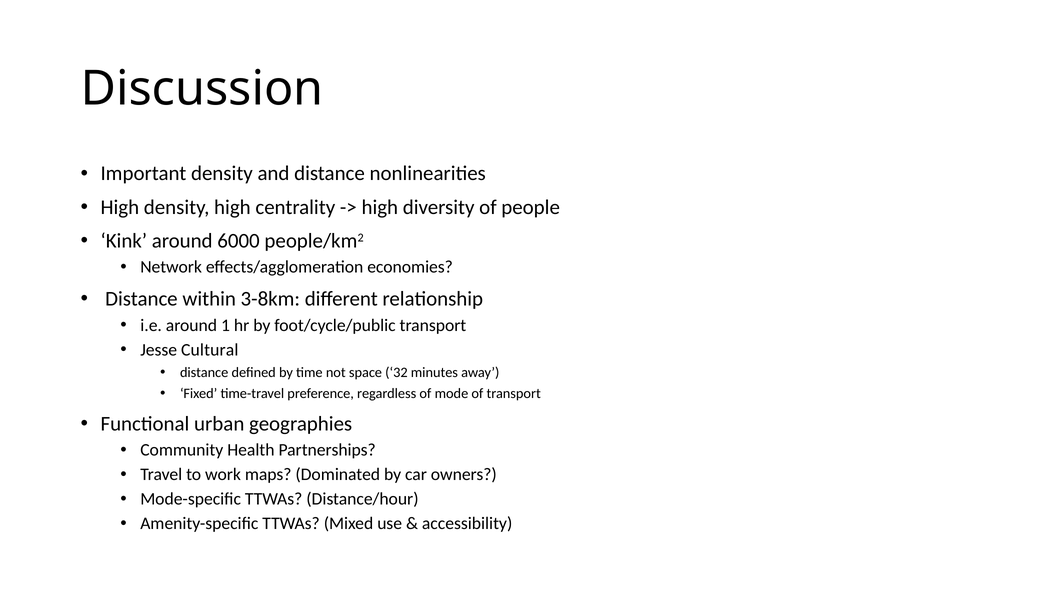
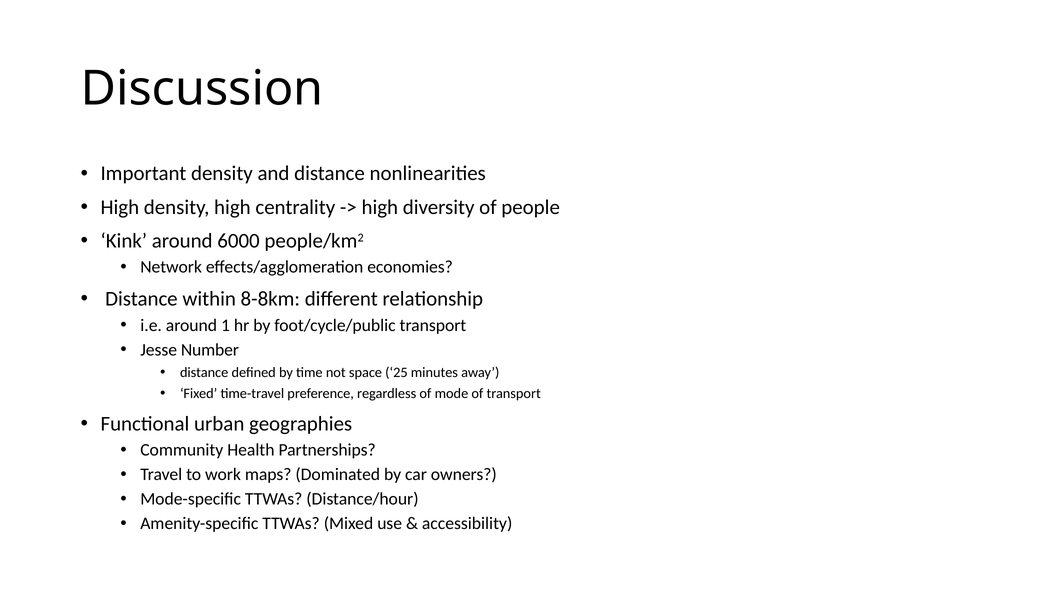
3-8km: 3-8km -> 8-8km (270, 299)
Cultural: Cultural -> Number (210, 350)
32: 32 -> 25 (396, 373)
